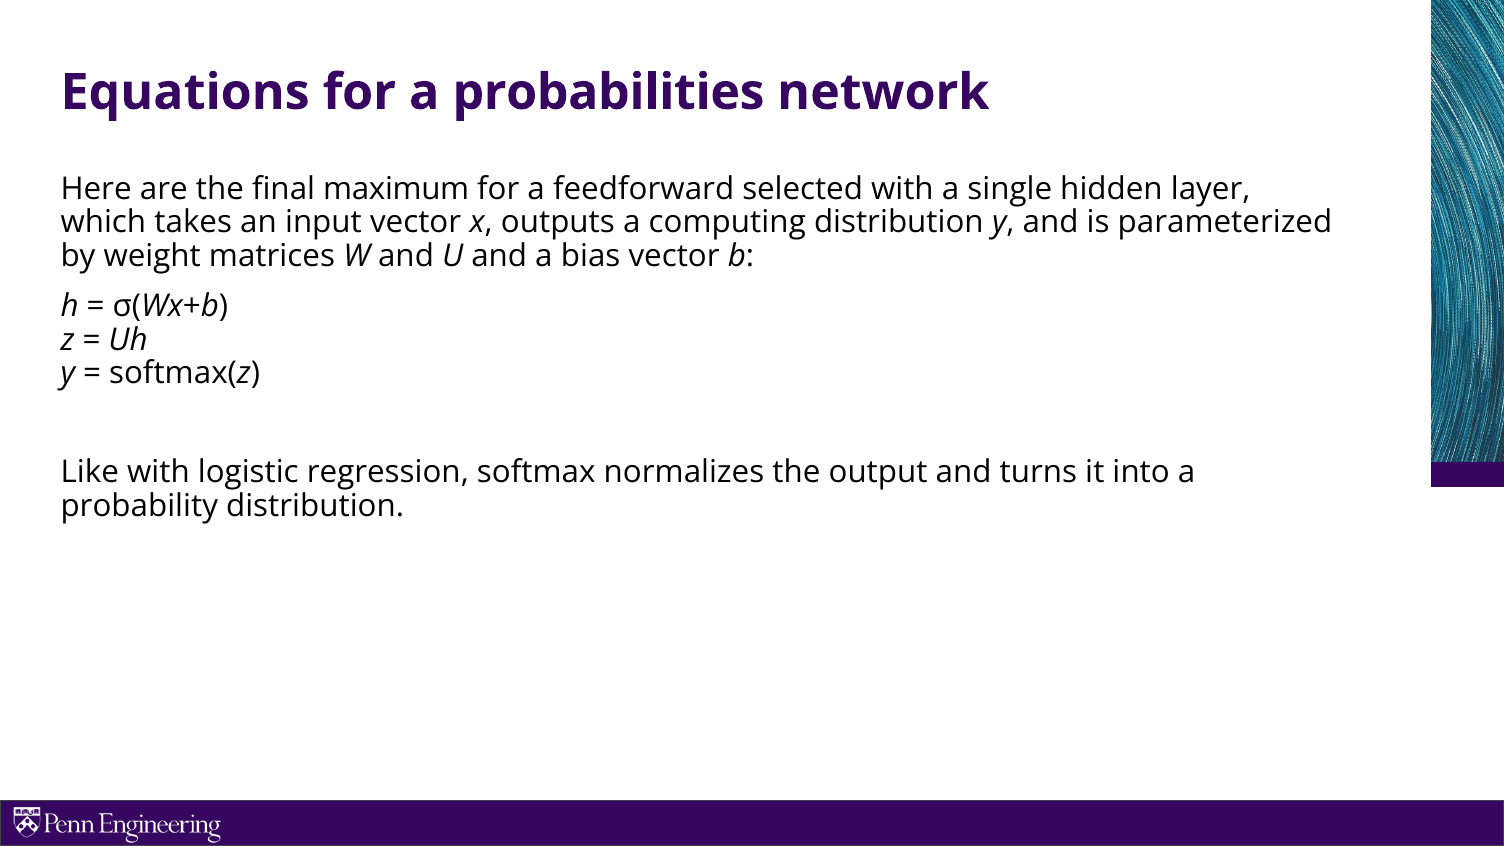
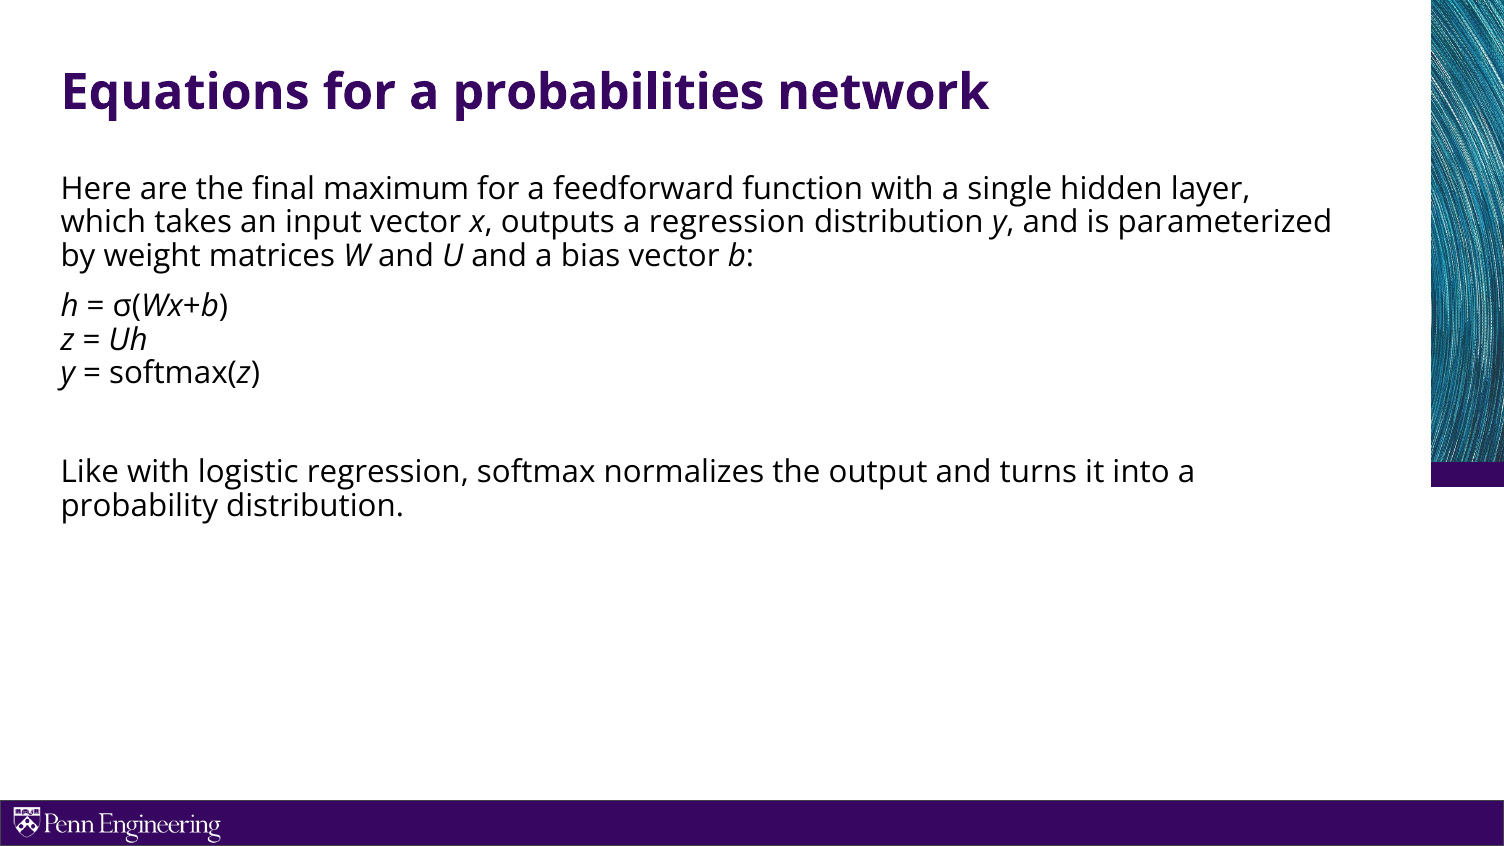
selected: selected -> function (803, 189)
a computing: computing -> regression (727, 223)
